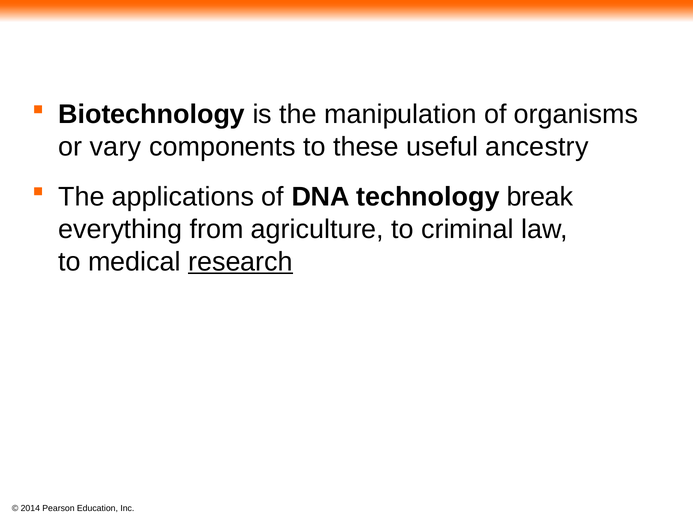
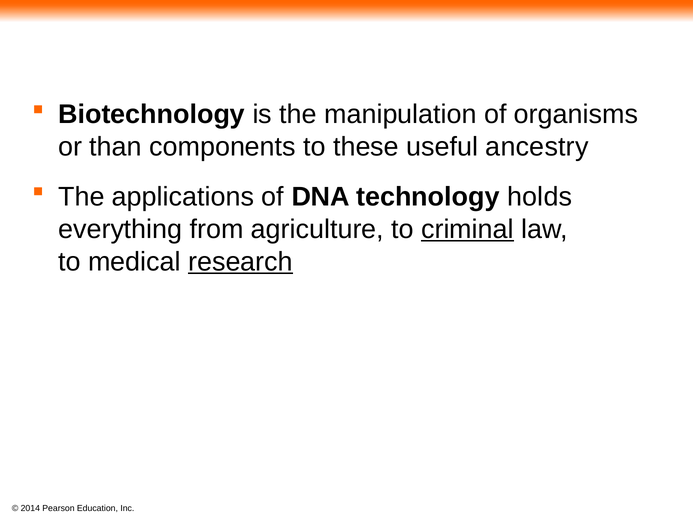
vary: vary -> than (116, 147)
break: break -> holds (540, 197)
criminal underline: none -> present (467, 229)
